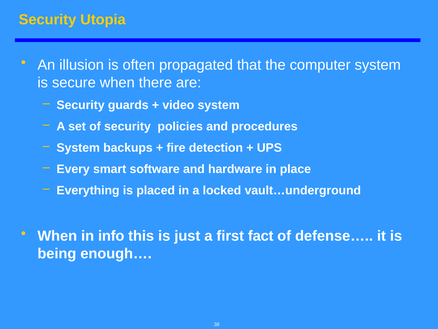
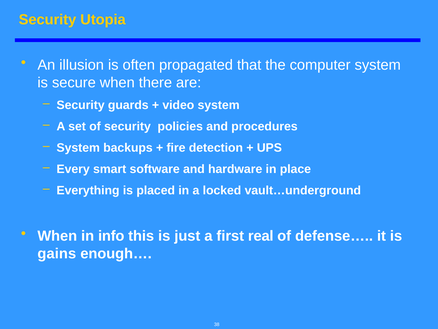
fact: fact -> real (261, 236)
being: being -> gains (57, 253)
